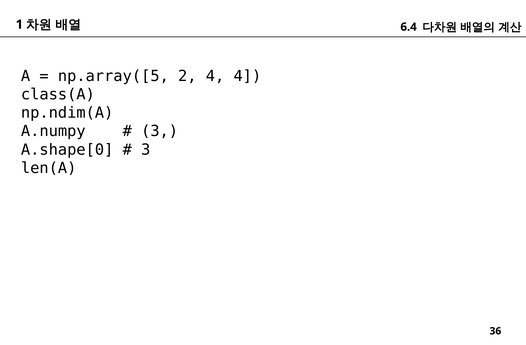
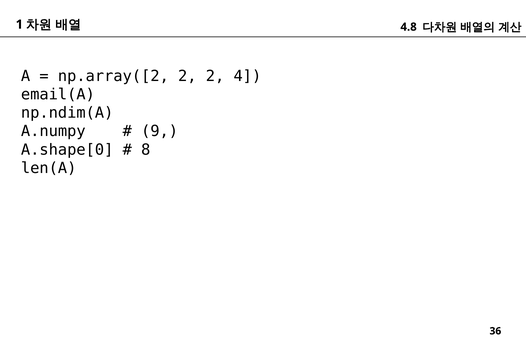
6.4: 6.4 -> 4.8 (409, 27)
np.array([5: np.array([5 -> np.array([2 (113, 76)
2 4: 4 -> 2 (215, 76)
class(A: class(A -> email(A (58, 95)
3: 3 -> 9 (160, 131)
3: 3 -> 8 (146, 150)
